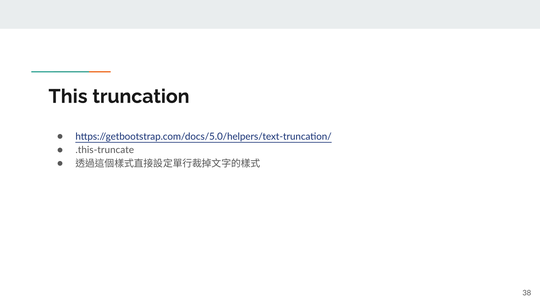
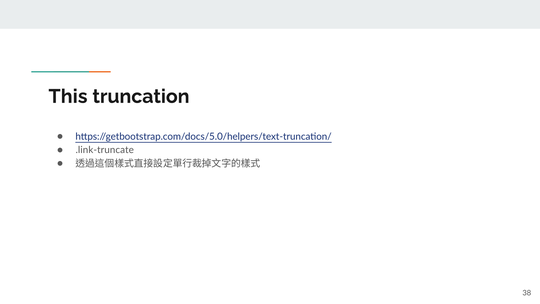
.this-truncate: .this-truncate -> .link-truncate (105, 150)
